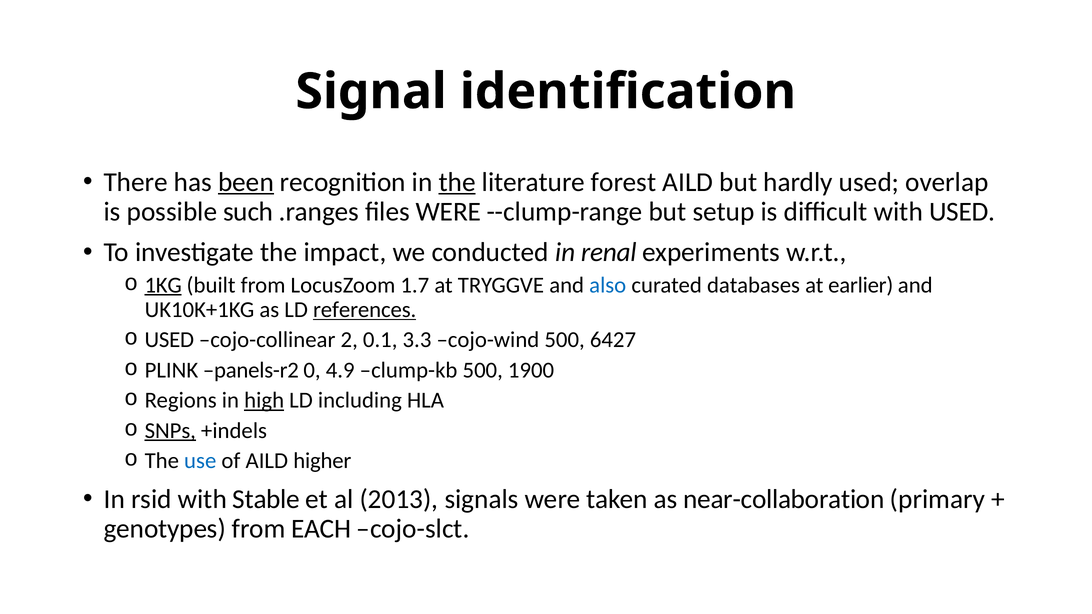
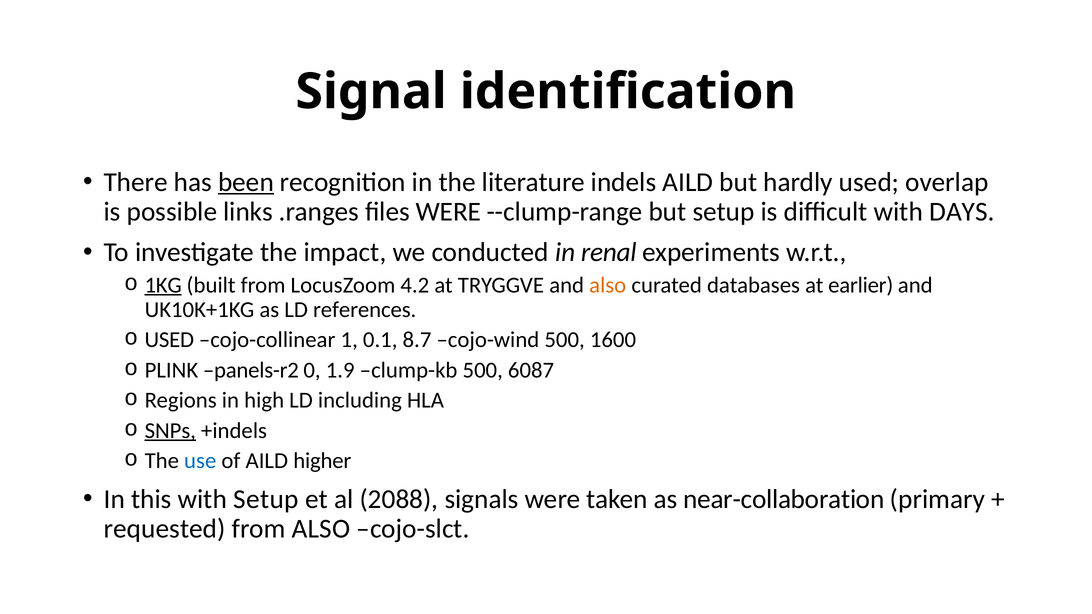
the underline: present -> none (457, 182)
forest: forest -> indels (624, 182)
such: such -> links (248, 212)
with USED: USED -> DAYS (962, 212)
1.7: 1.7 -> 4.2 (415, 285)
also colour: blue -> orange (608, 285)
references underline: present -> none (365, 310)
2: 2 -> 1 (349, 340)
3.3: 3.3 -> 8.7 (417, 340)
6427: 6427 -> 1600 (613, 340)
4.9: 4.9 -> 1.9 (340, 370)
1900: 1900 -> 6087 (531, 370)
high underline: present -> none (264, 401)
rsid: rsid -> this (151, 499)
with Stable: Stable -> Setup (266, 499)
2013: 2013 -> 2088 (399, 499)
genotypes: genotypes -> requested (165, 529)
from EACH: EACH -> ALSO (321, 529)
